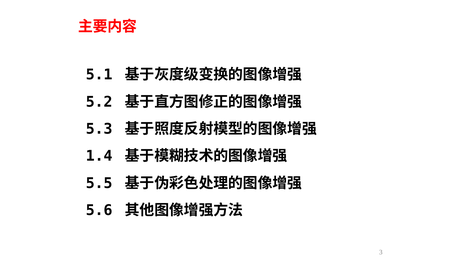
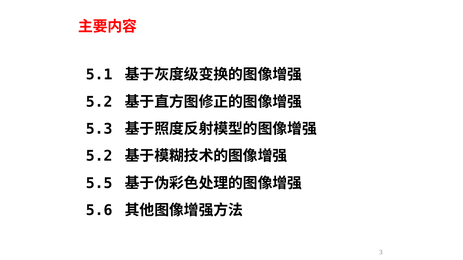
1.4: 1.4 -> 5.2 (99, 156)
